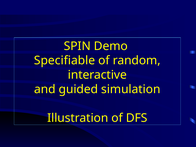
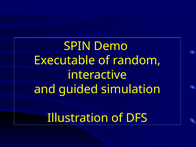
Specifiable: Specifiable -> Executable (65, 60)
